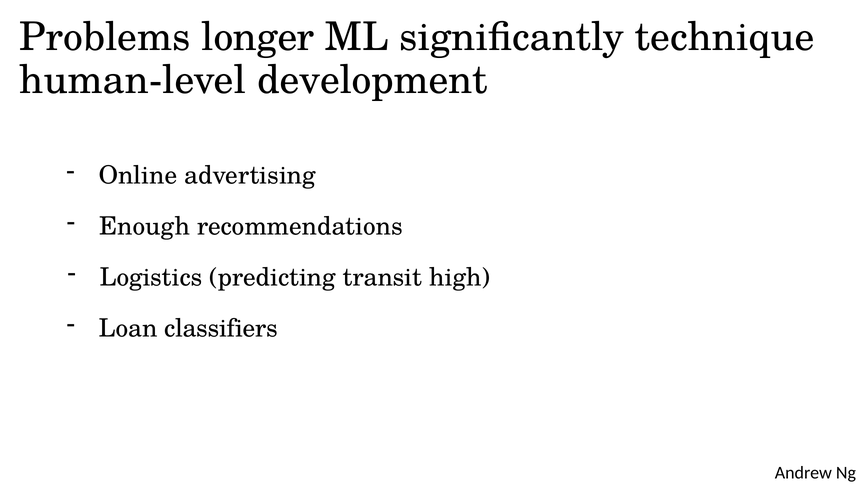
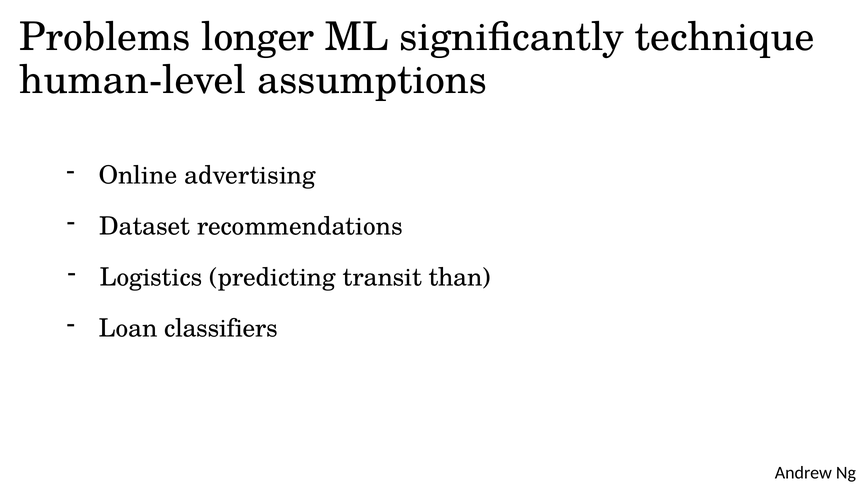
development: development -> assumptions (372, 80)
Enough: Enough -> Dataset (145, 226)
high: high -> than (460, 277)
